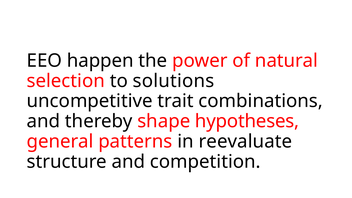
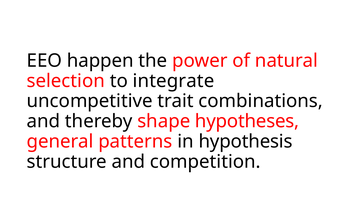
solutions: solutions -> integrate (174, 81)
reevaluate: reevaluate -> hypothesis (246, 141)
